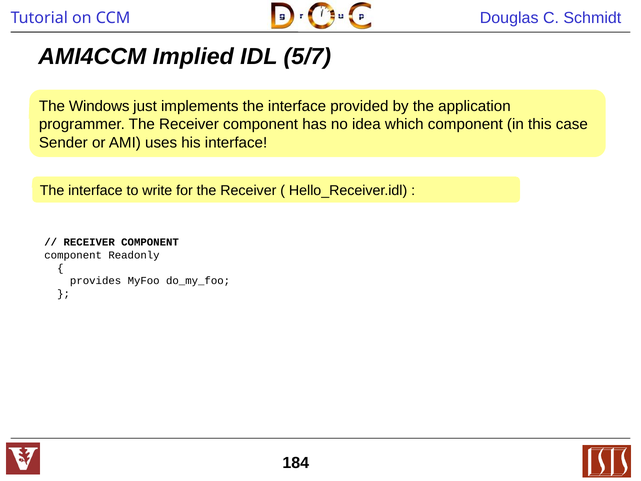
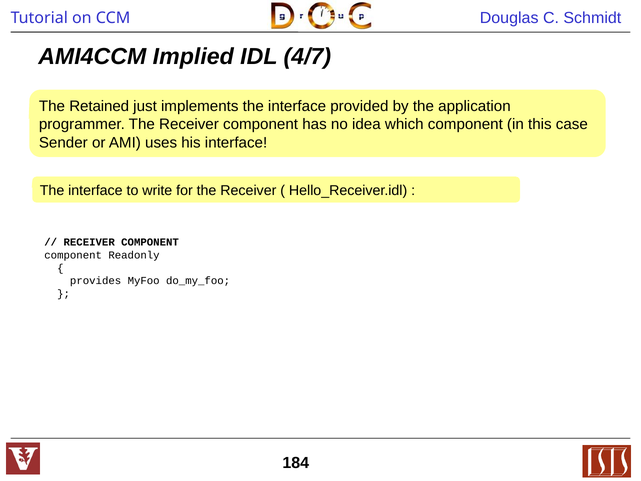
5/7: 5/7 -> 4/7 (307, 57)
Windows: Windows -> Retained (99, 106)
